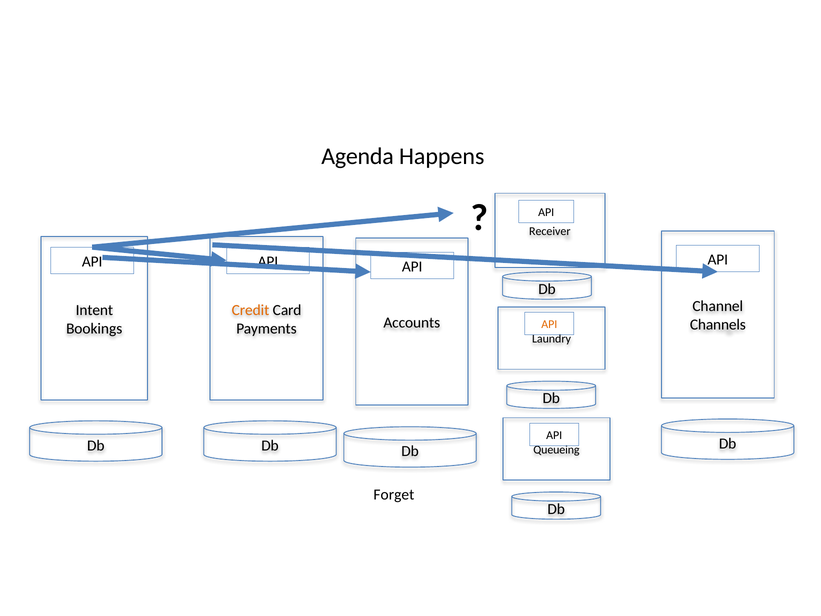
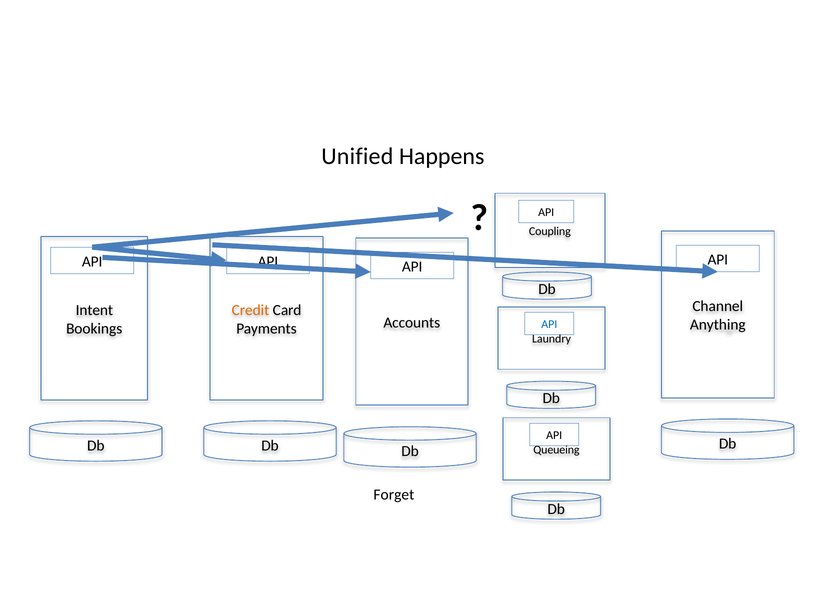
Agenda: Agenda -> Unified (357, 156)
Receiver: Receiver -> Coupling (550, 231)
Channels: Channels -> Anything (718, 325)
API colour: orange -> blue (549, 324)
